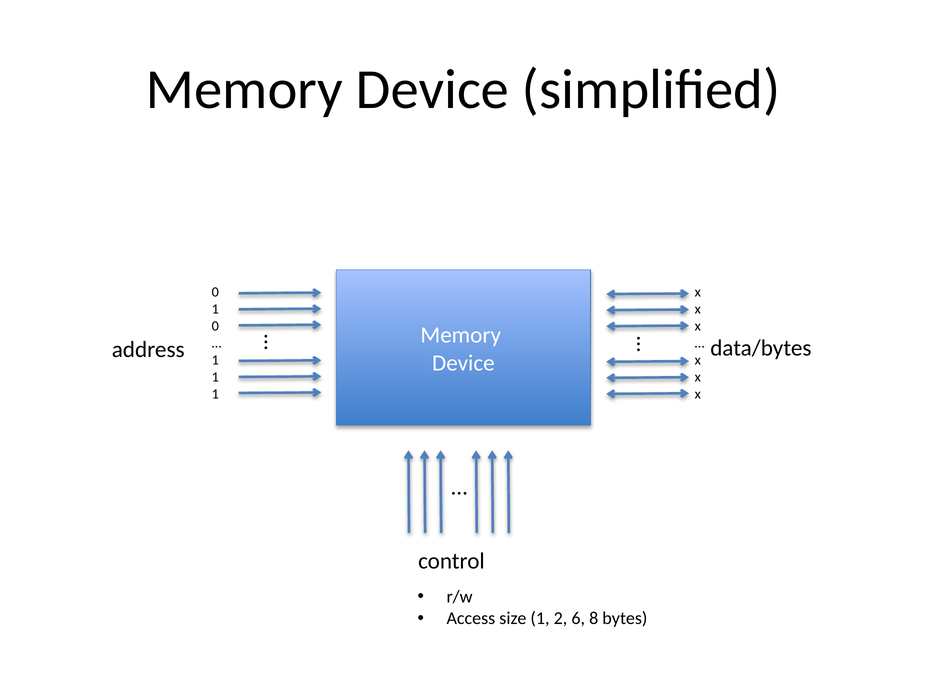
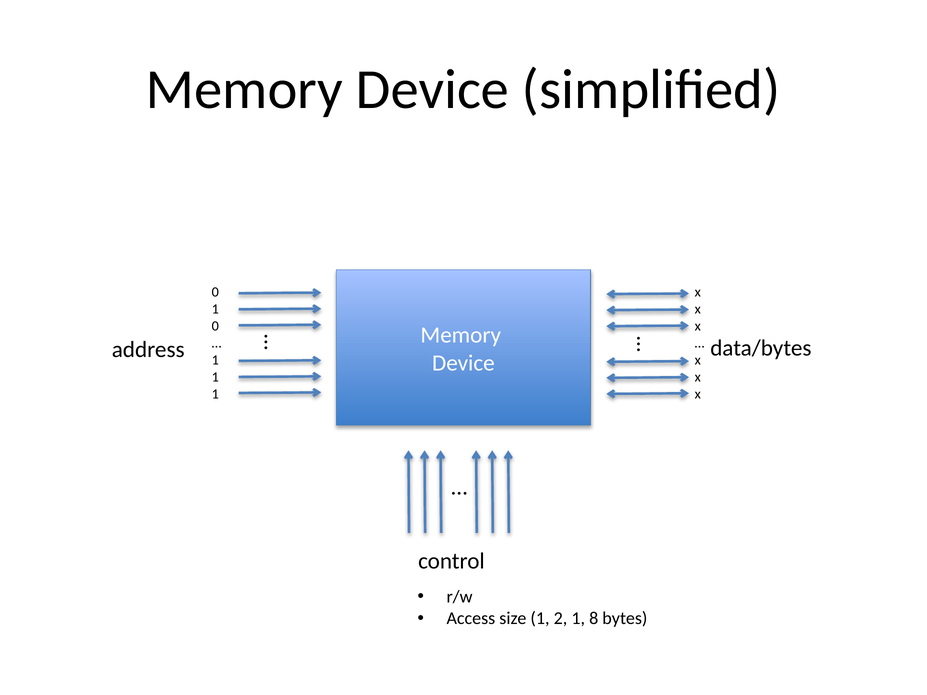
2 6: 6 -> 1 (578, 619)
